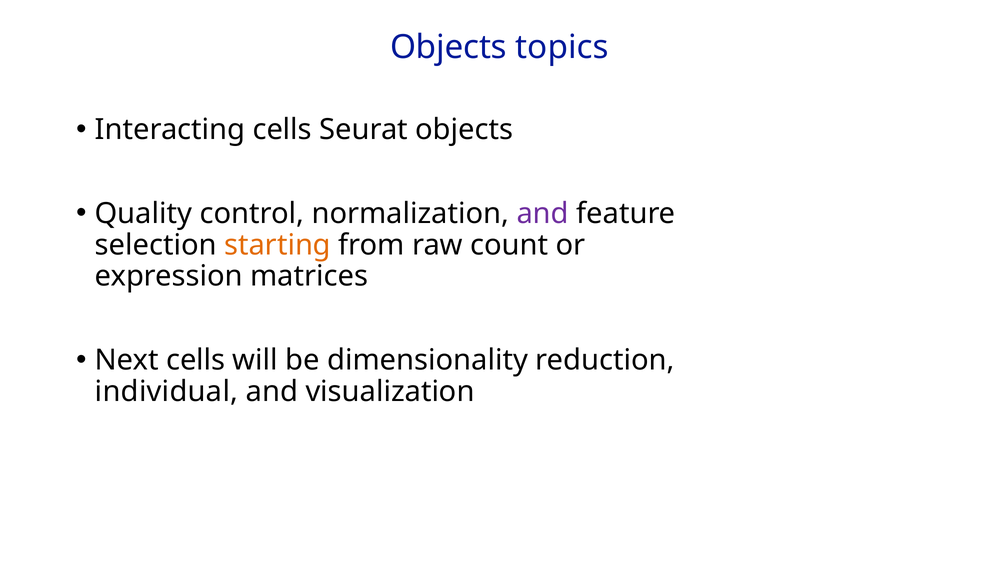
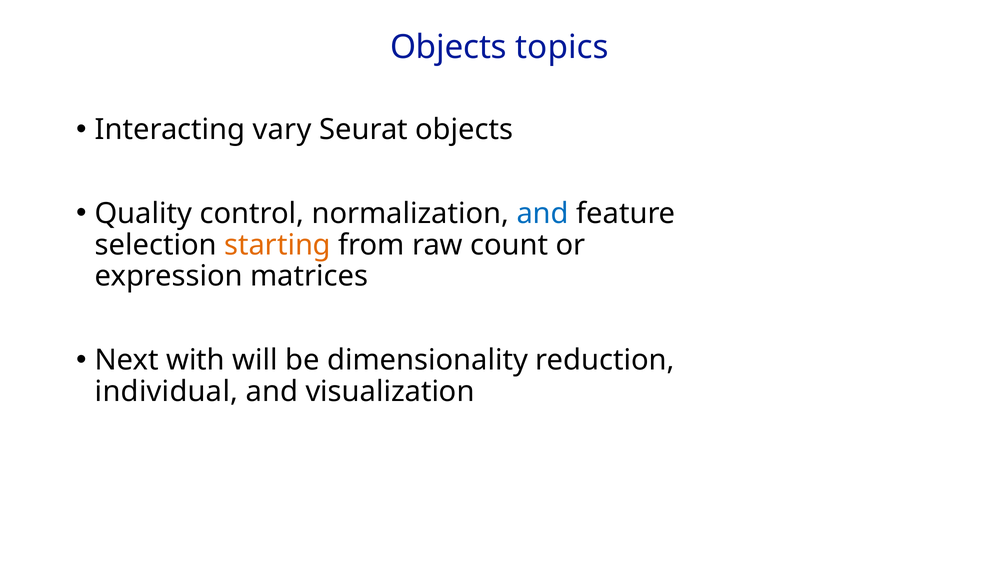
Interacting cells: cells -> vary (282, 130)
and colour: purple -> blue (543, 213)
Next cells: cells -> with (196, 360)
